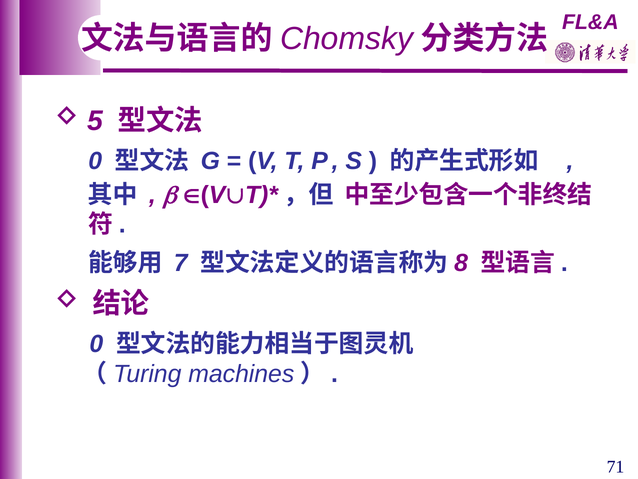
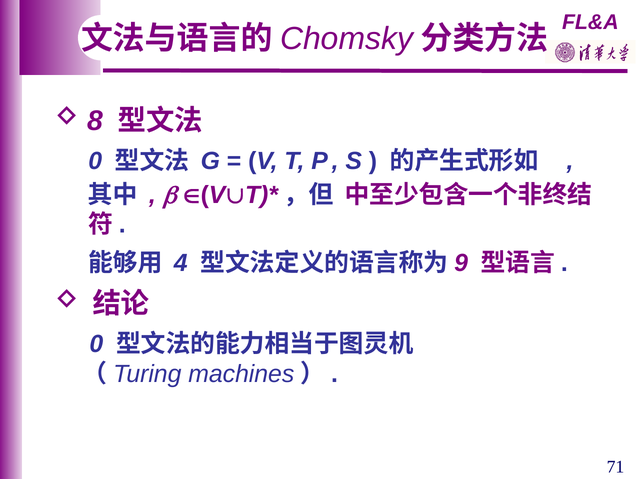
5: 5 -> 8 (95, 121)
7: 7 -> 4 (181, 263)
8: 8 -> 9 (461, 263)
